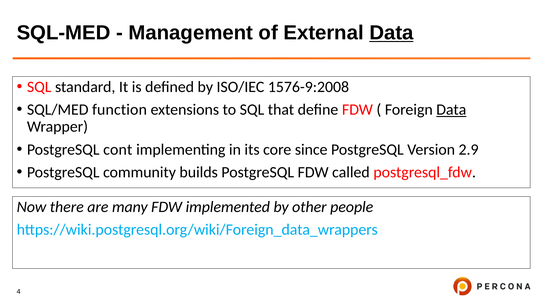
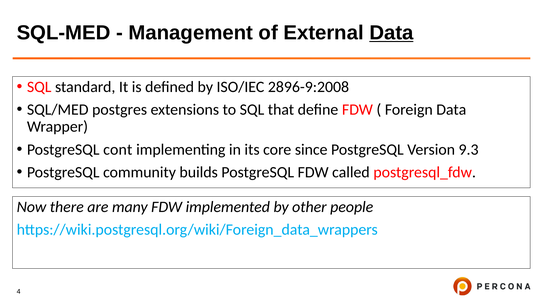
1576-9:2008: 1576-9:2008 -> 2896-9:2008 (308, 87)
function: function -> postgres (120, 110)
Data underline: present -> none (451, 110)
2.9: 2.9 -> 9.3 (469, 150)
